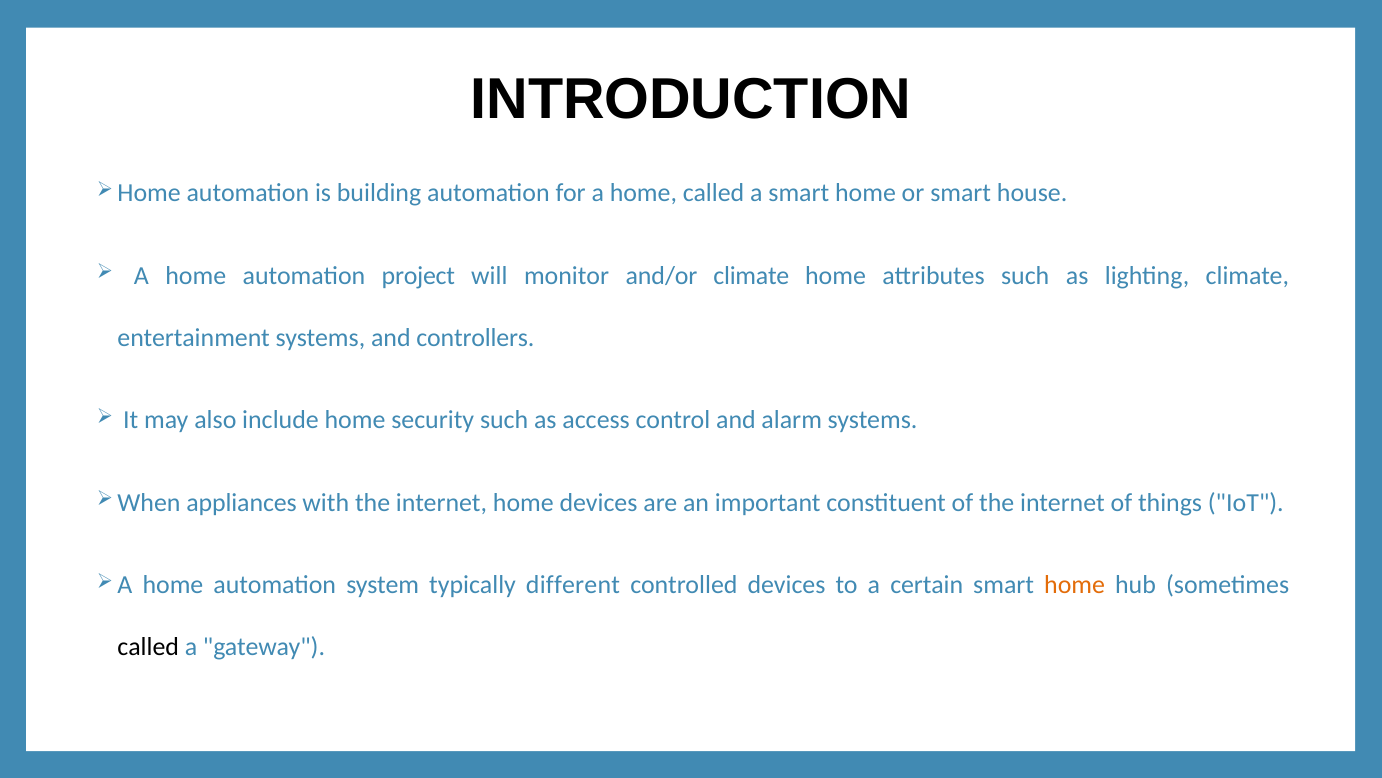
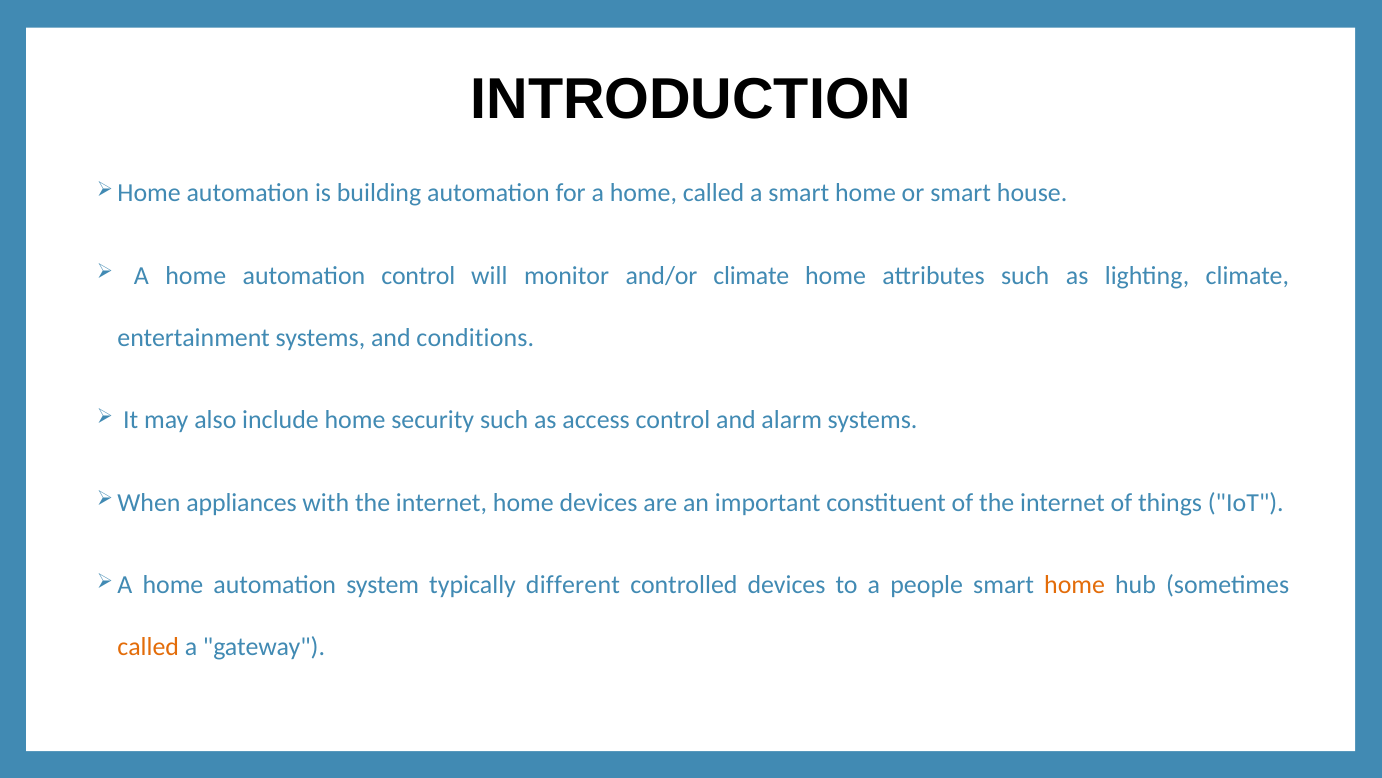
automation project: project -> control (418, 275)
controllers: controllers -> conditions (475, 337)
certain: certain -> people (927, 584)
called colour: black -> orange (148, 647)
